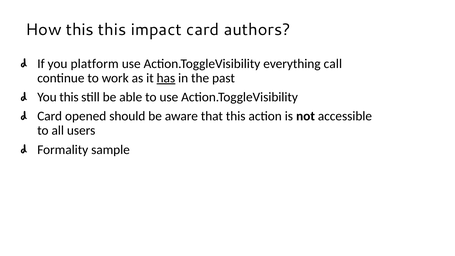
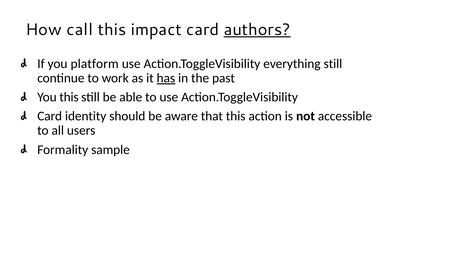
How this: this -> call (80, 30)
authors underline: none -> present (257, 30)
everything call: call -> still (333, 64)
opened: opened -> identity (86, 116)
